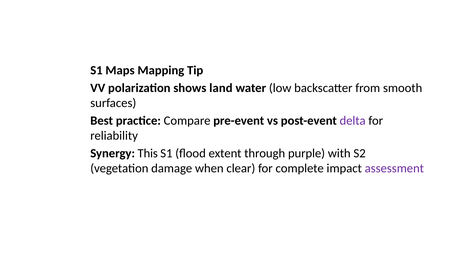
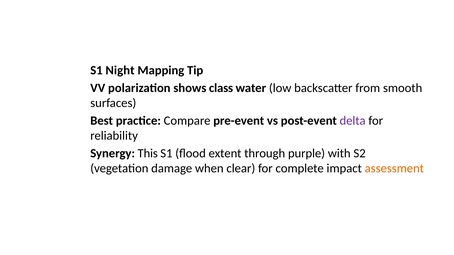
Maps: Maps -> Night (120, 70)
land: land -> class (221, 88)
assessment colour: purple -> orange (394, 169)
